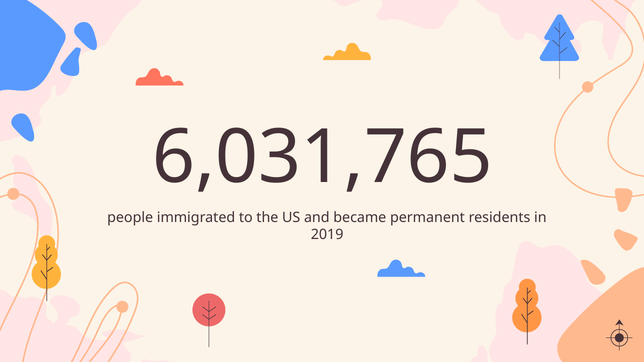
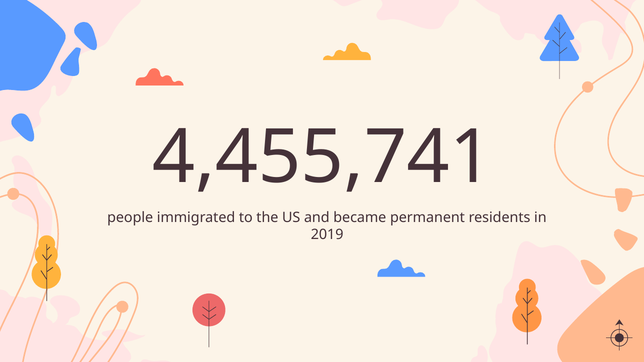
6,031,765: 6,031,765 -> 4,455,741 (322, 158)
